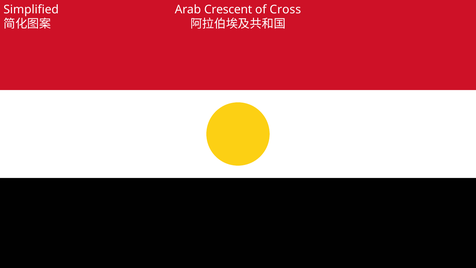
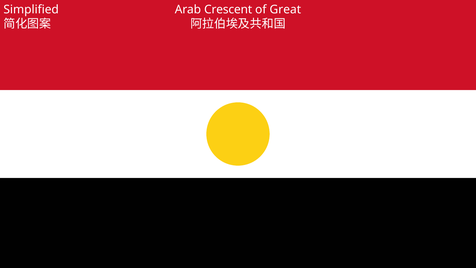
Cross: Cross -> Great (285, 10)
